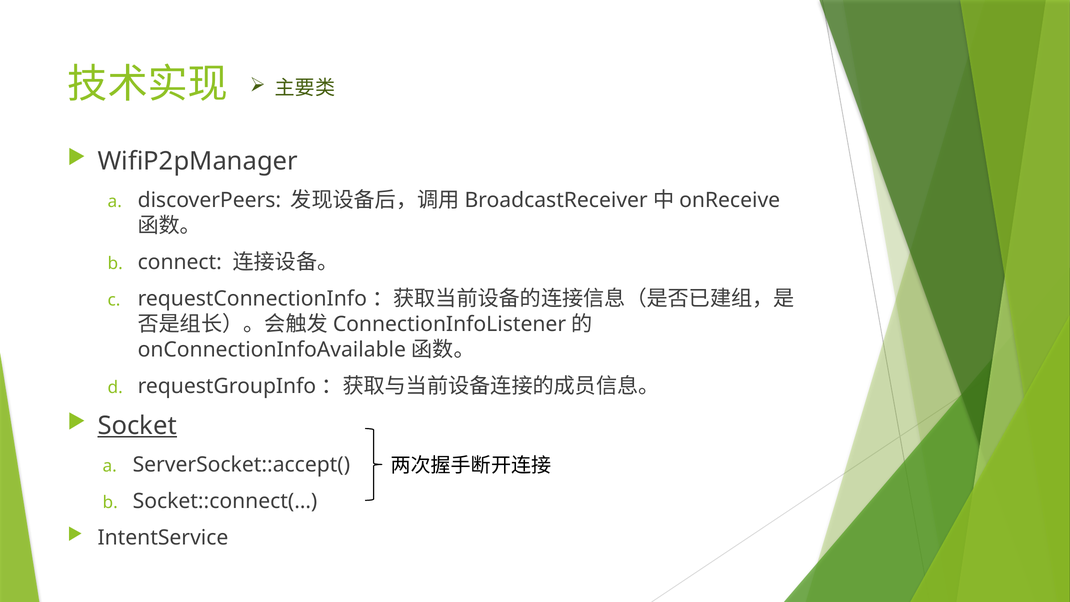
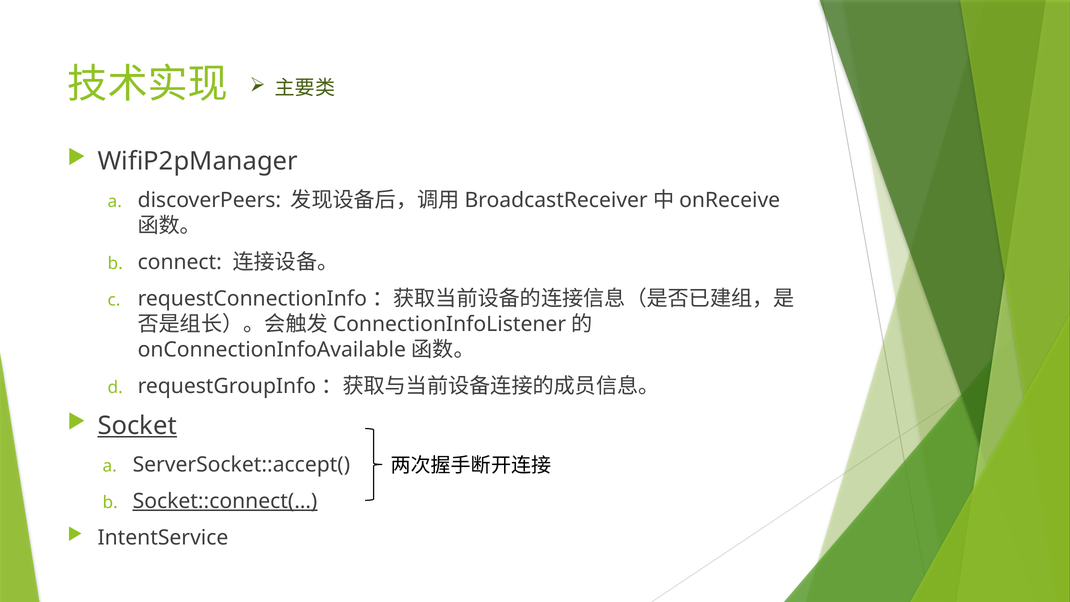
Socket::connect(… underline: none -> present (225, 501)
